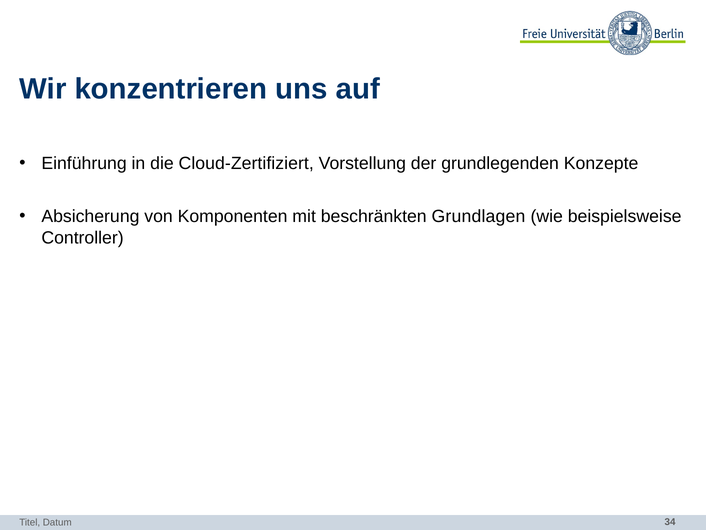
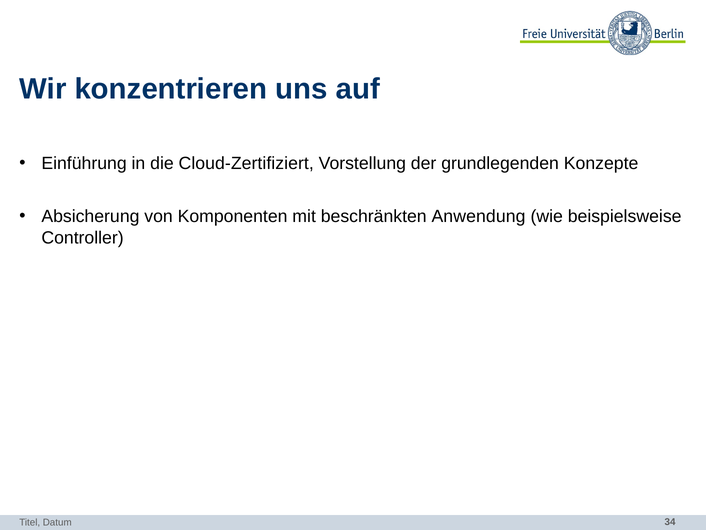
Grundlagen: Grundlagen -> Anwendung (479, 216)
